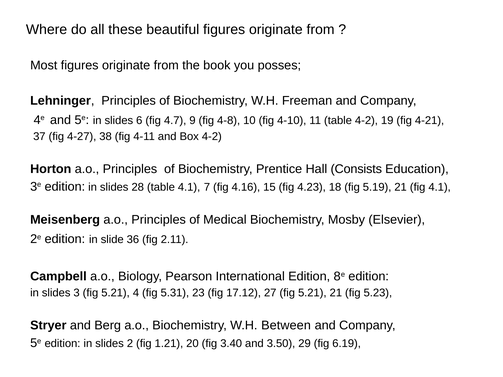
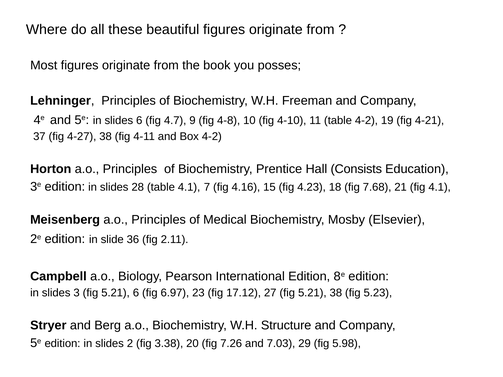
5.19: 5.19 -> 7.68 (377, 187)
5.21 4: 4 -> 6 (136, 293)
5.31: 5.31 -> 6.97 (175, 293)
5.21 21: 21 -> 38 (336, 293)
Between: Between -> Structure (286, 326)
1.21: 1.21 -> 3.38 (169, 344)
3.40: 3.40 -> 7.26 (231, 344)
3.50: 3.50 -> 7.03 (281, 344)
6.19: 6.19 -> 5.98 (347, 344)
